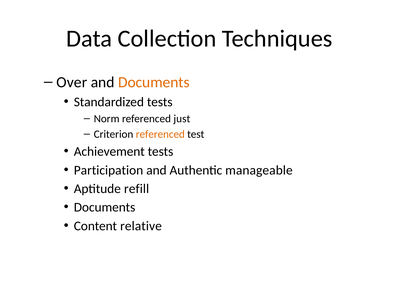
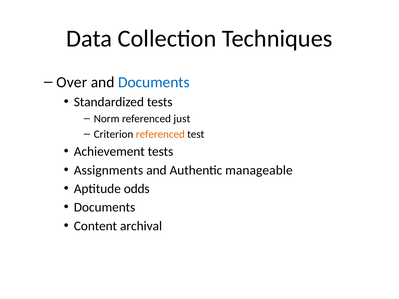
Documents colour: orange -> blue (154, 82)
Participation: Participation -> Assignments (108, 170)
refill: refill -> odds (137, 189)
relative: relative -> archival (141, 226)
